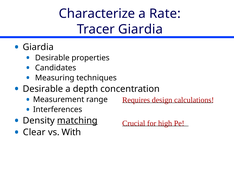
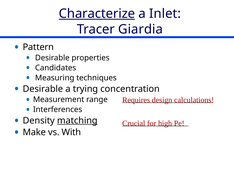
Characterize underline: none -> present (97, 14)
Rate: Rate -> Inlet (165, 14)
Giardia: Giardia -> Pattern (38, 47)
depth: depth -> trying (85, 89)
Clear: Clear -> Make (34, 132)
